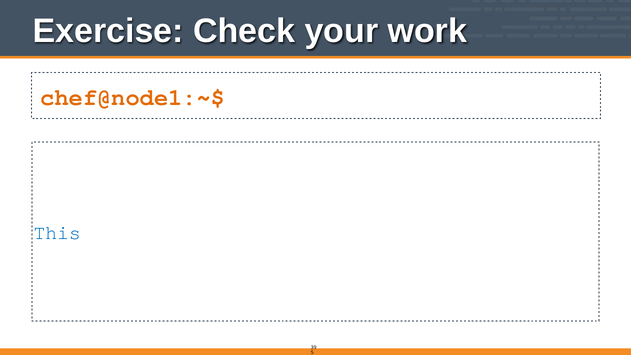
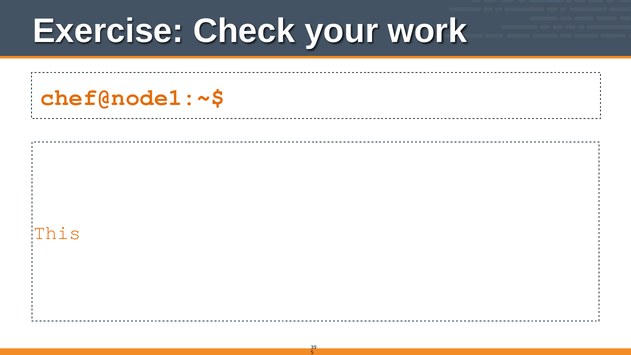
This colour: blue -> orange (57, 233)
